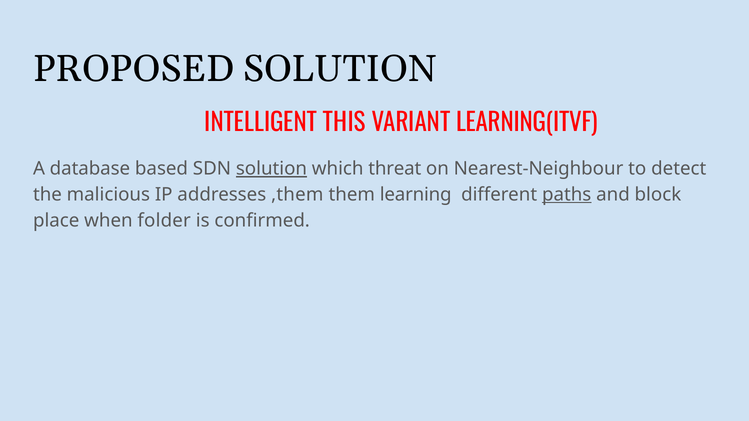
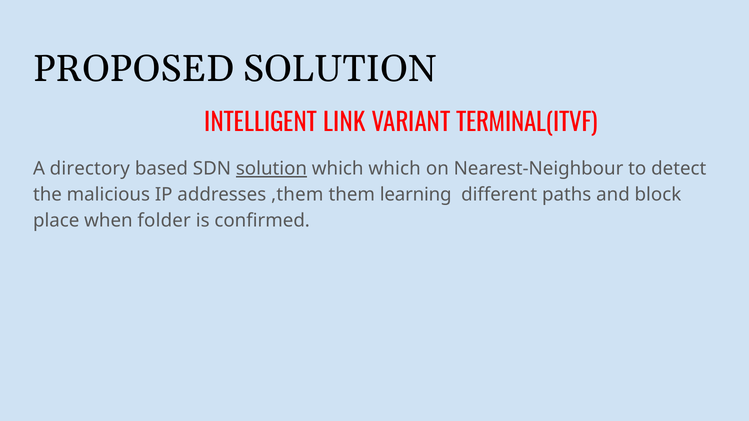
THIS: THIS -> LINK (344, 123)
LEARNING(ITVF: LEARNING(ITVF -> TERMINAL(ITVF (527, 123)
database: database -> directory (90, 169)
which threat: threat -> which (395, 169)
paths underline: present -> none (567, 195)
